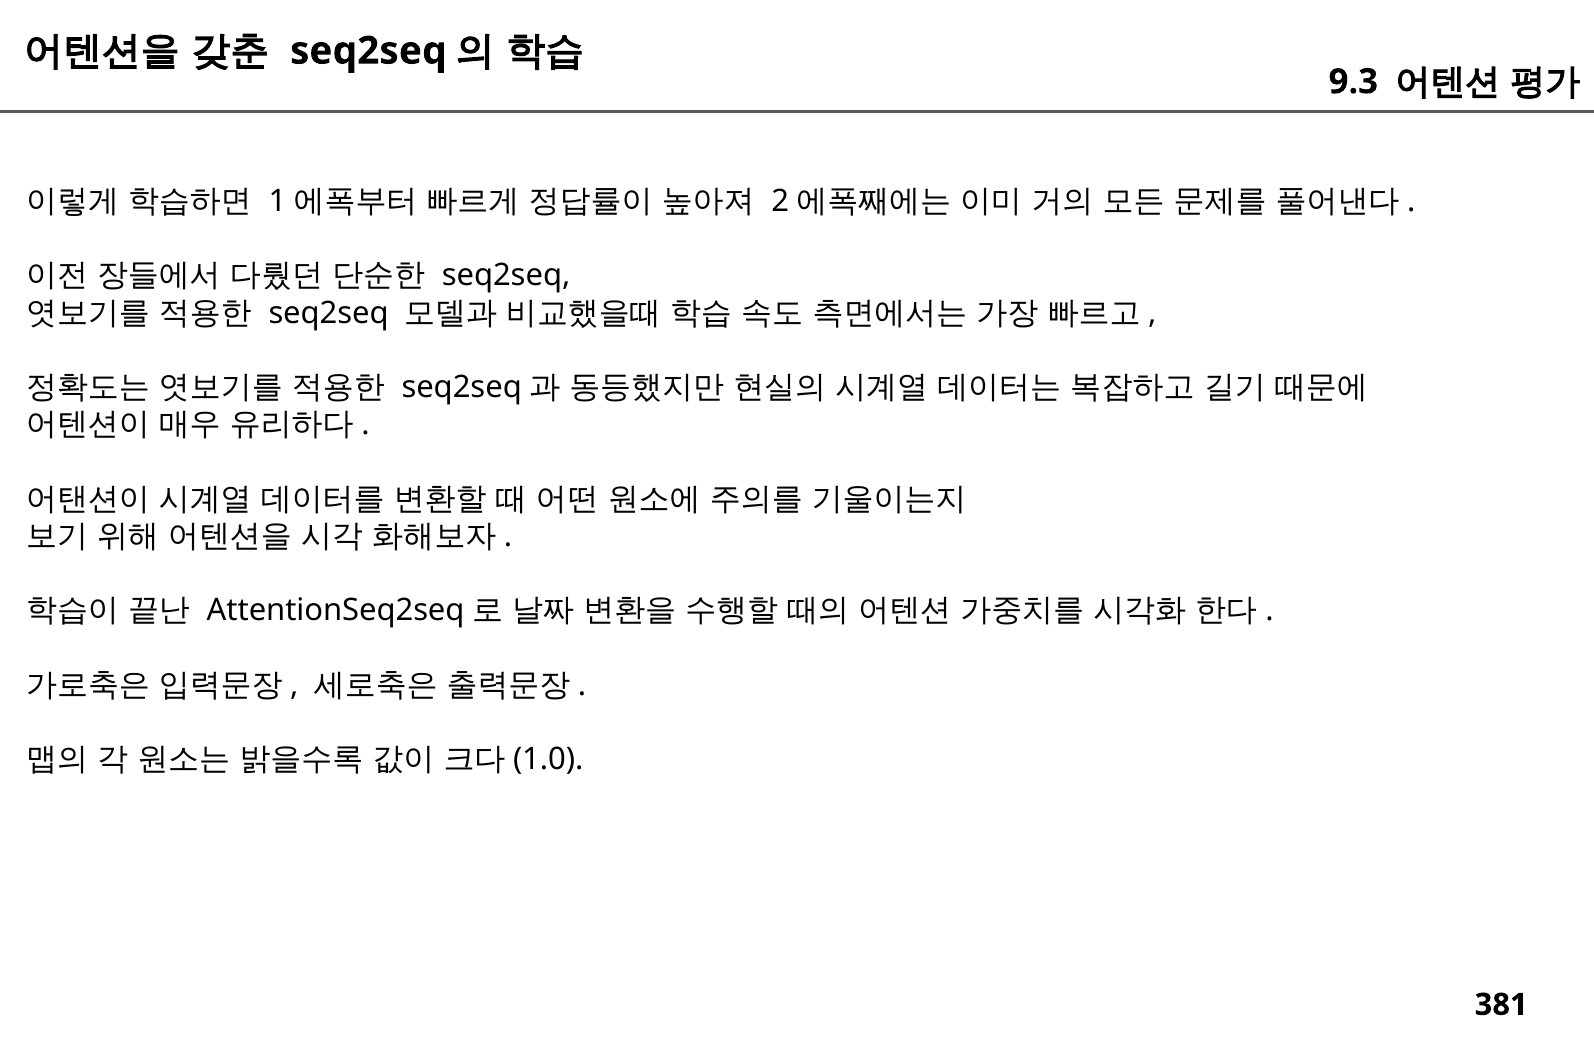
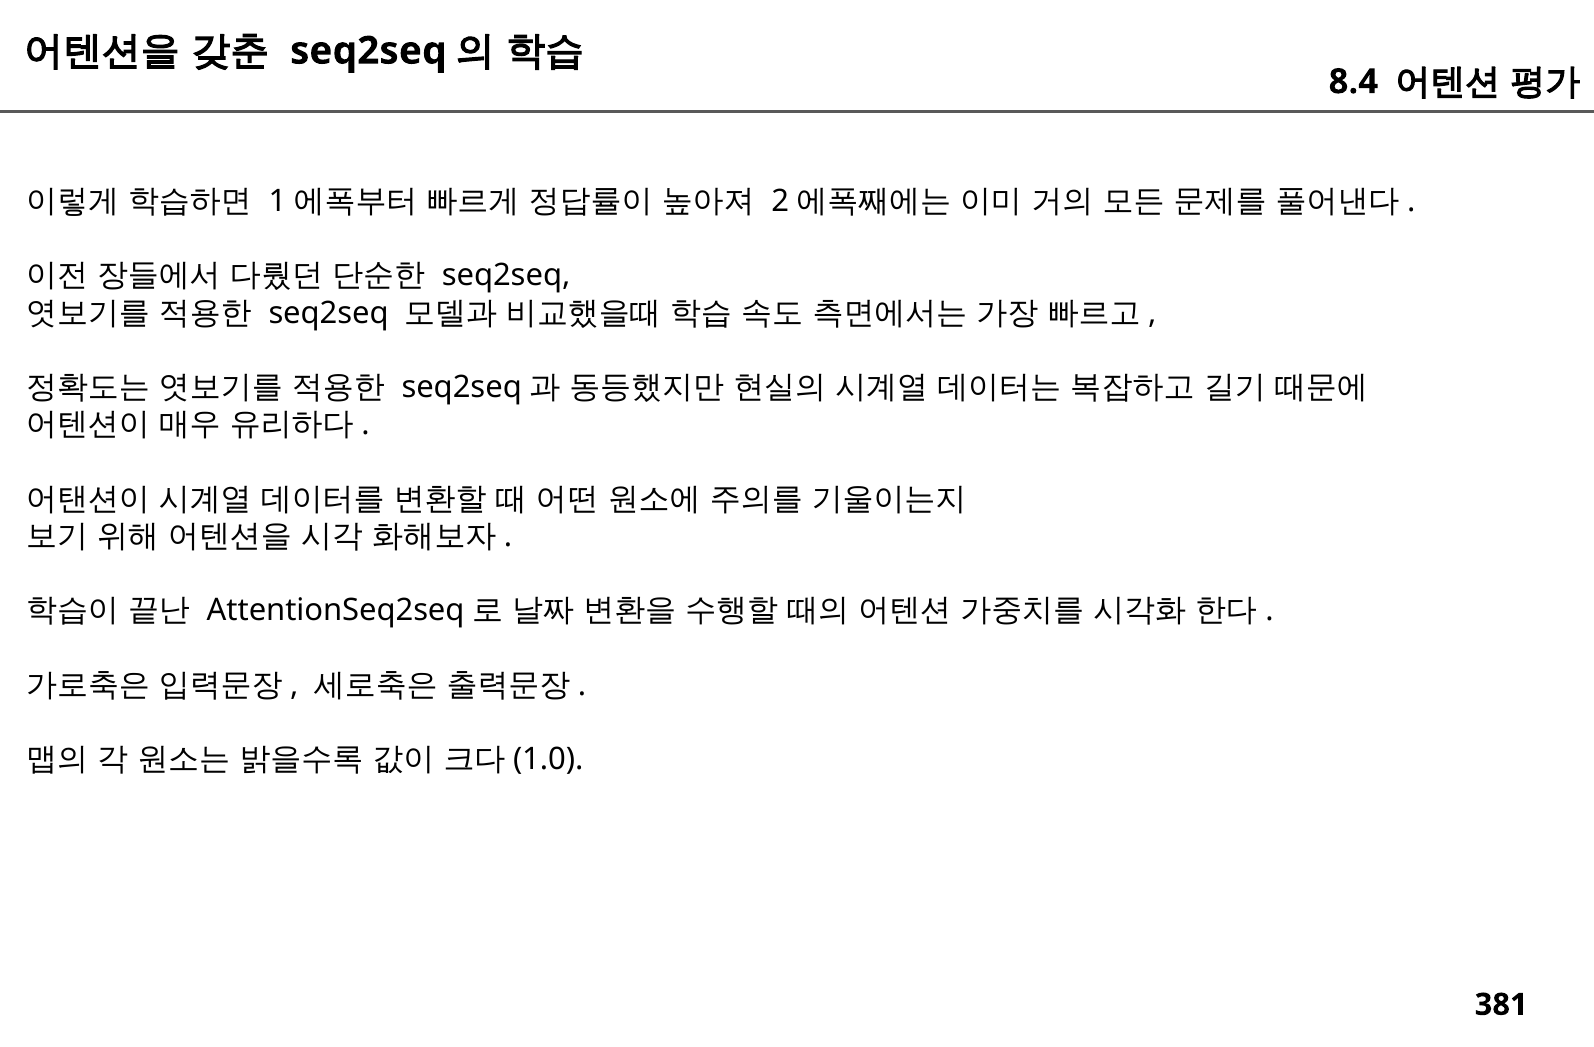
9.3: 9.3 -> 8.4 (1353, 82)
